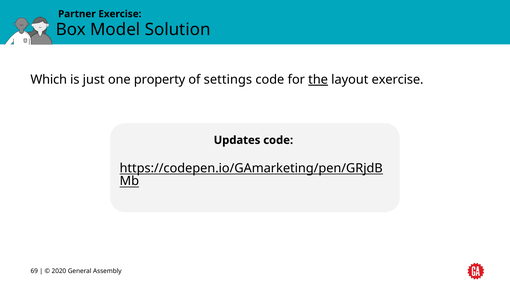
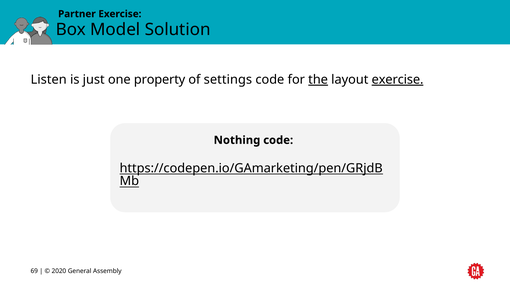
Which: Which -> Listen (49, 80)
exercise underline: none -> present (398, 80)
Updates: Updates -> Nothing (237, 140)
